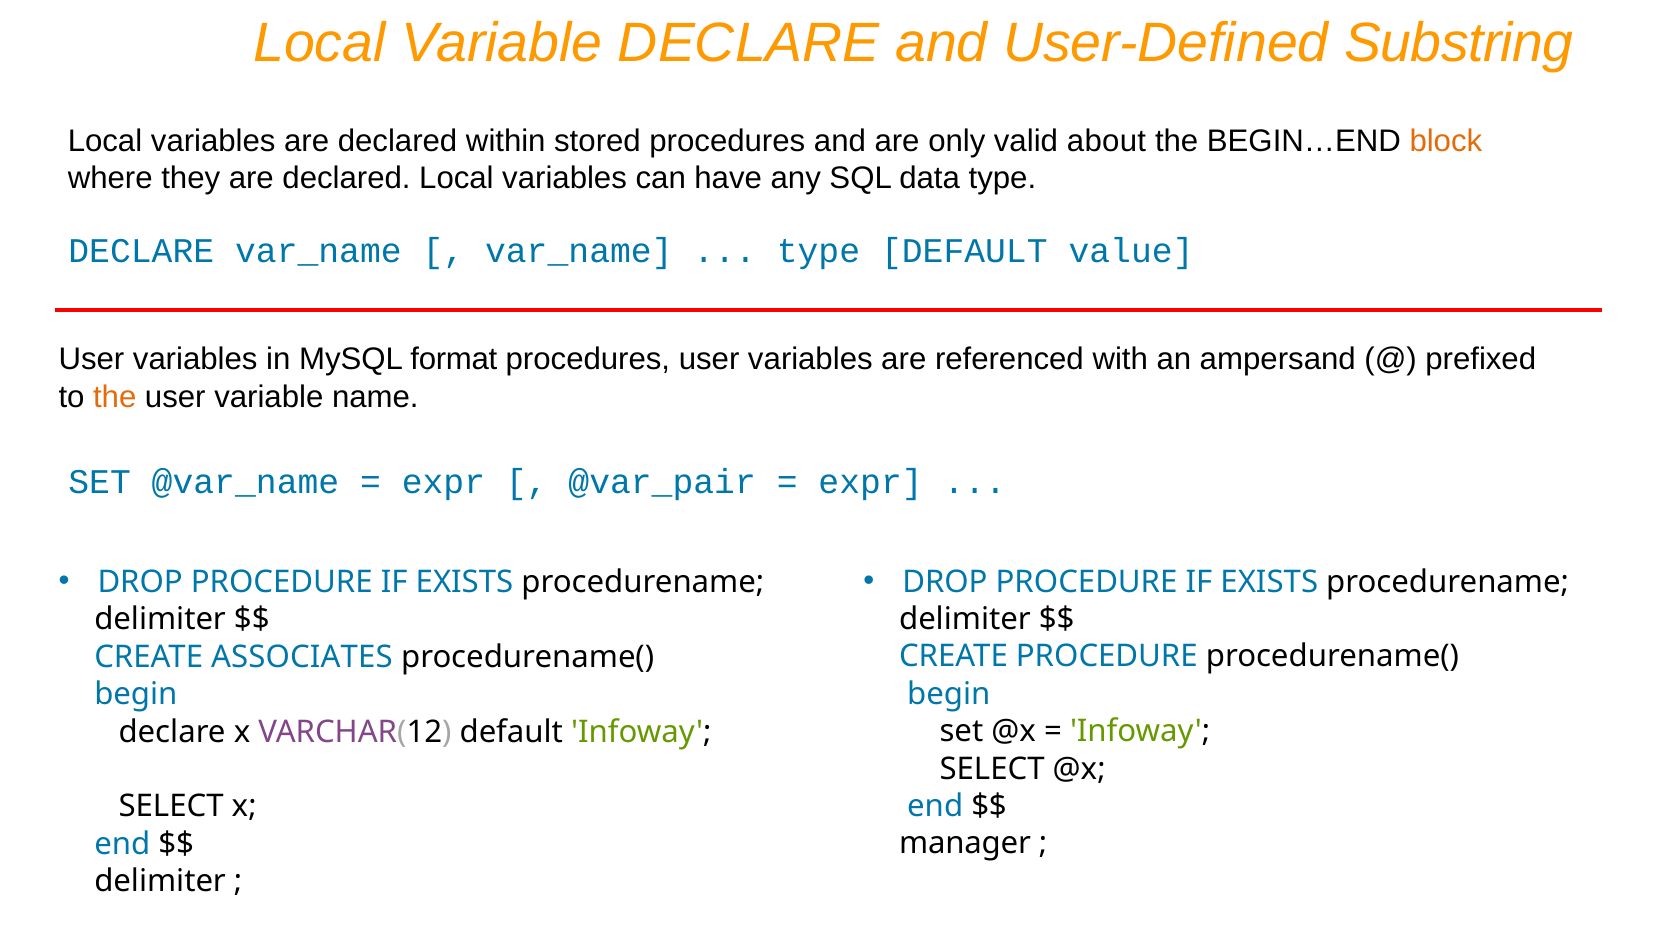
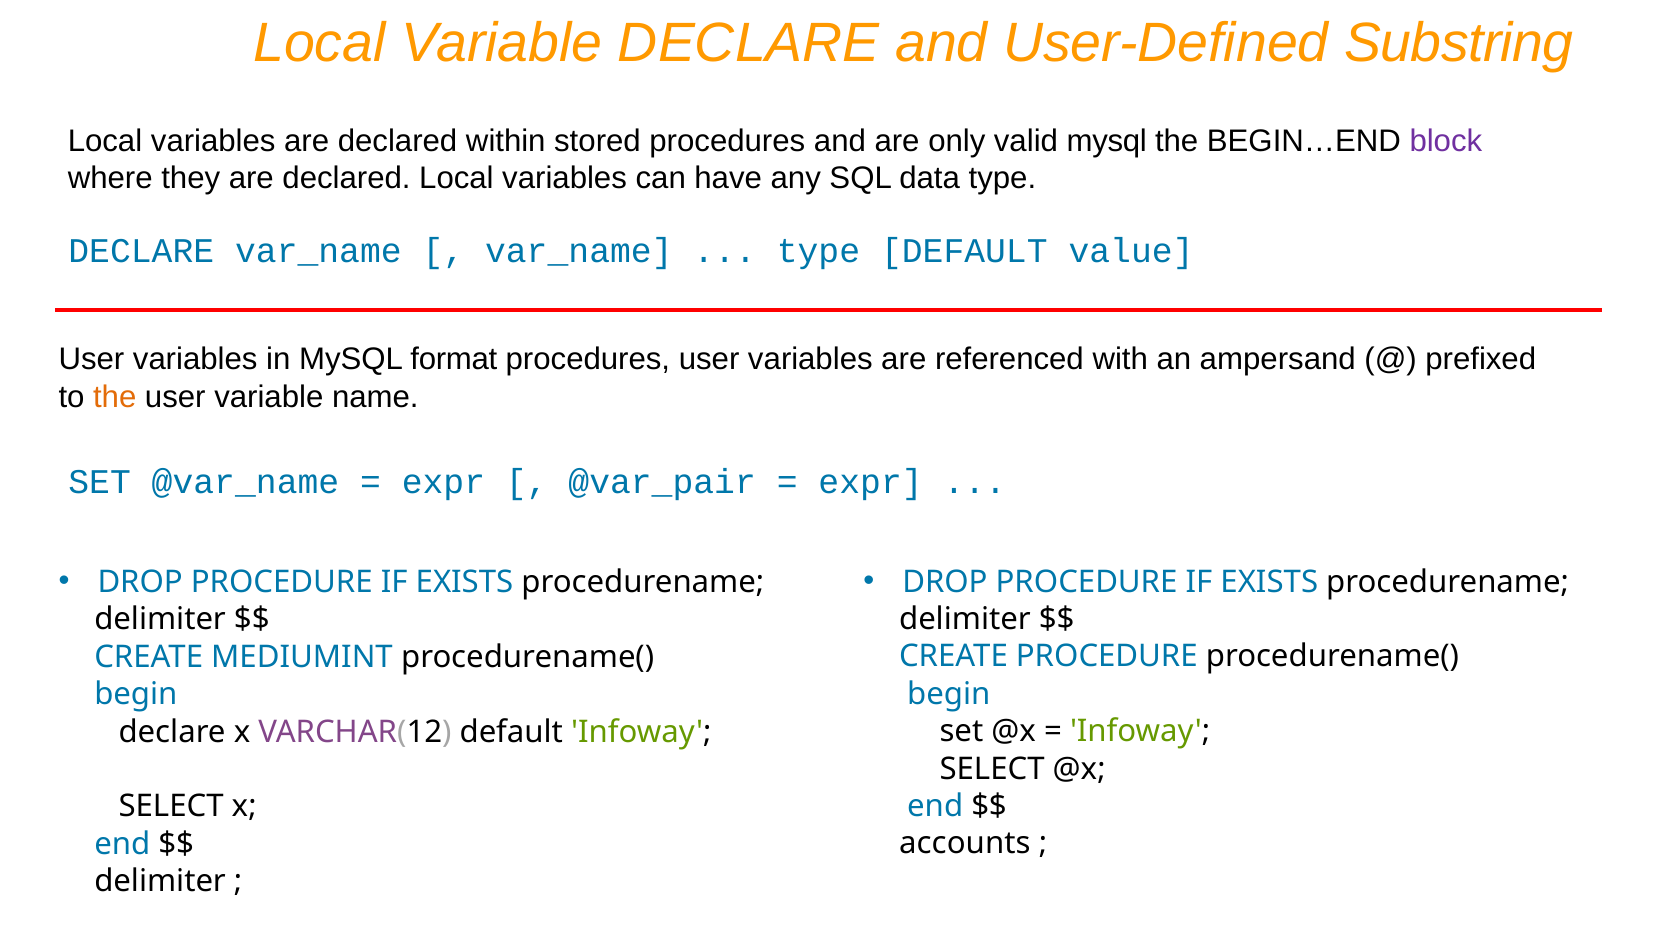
valid about: about -> mysql (1107, 141)
block colour: orange -> purple (1446, 141)
ASSOCIATES: ASSOCIATES -> MEDIUMINT (302, 657)
manager: manager -> accounts (965, 844)
